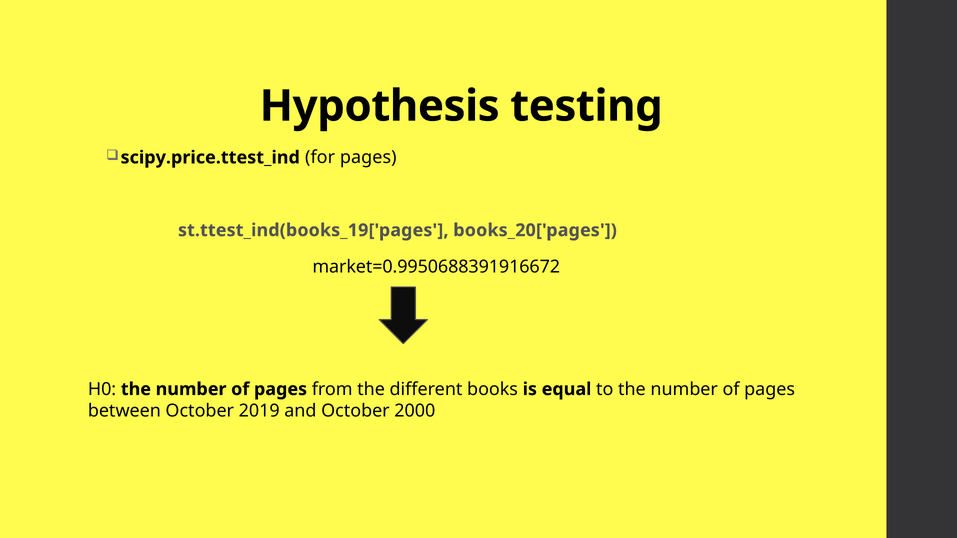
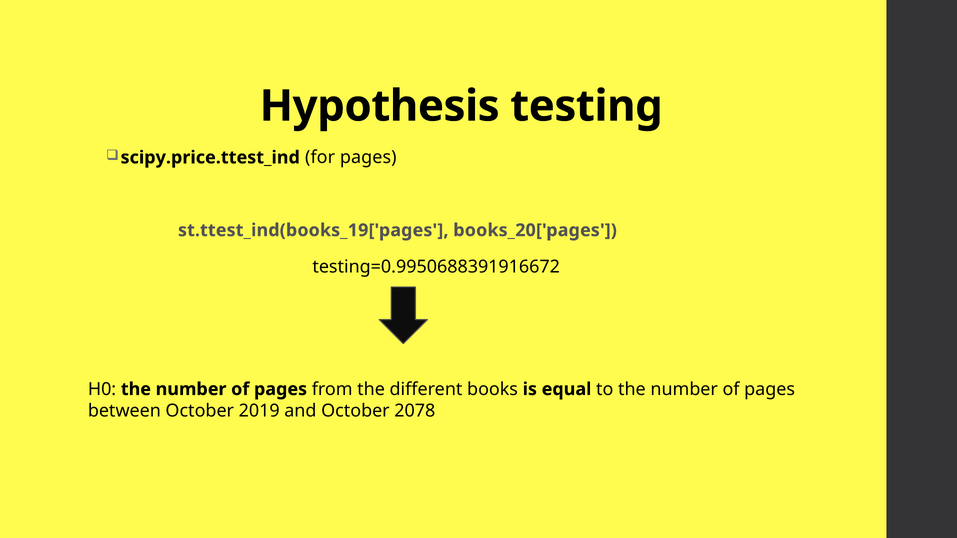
market=0.9950688391916672: market=0.9950688391916672 -> testing=0.9950688391916672 (436, 267)
2000: 2000 -> 2078 (415, 411)
